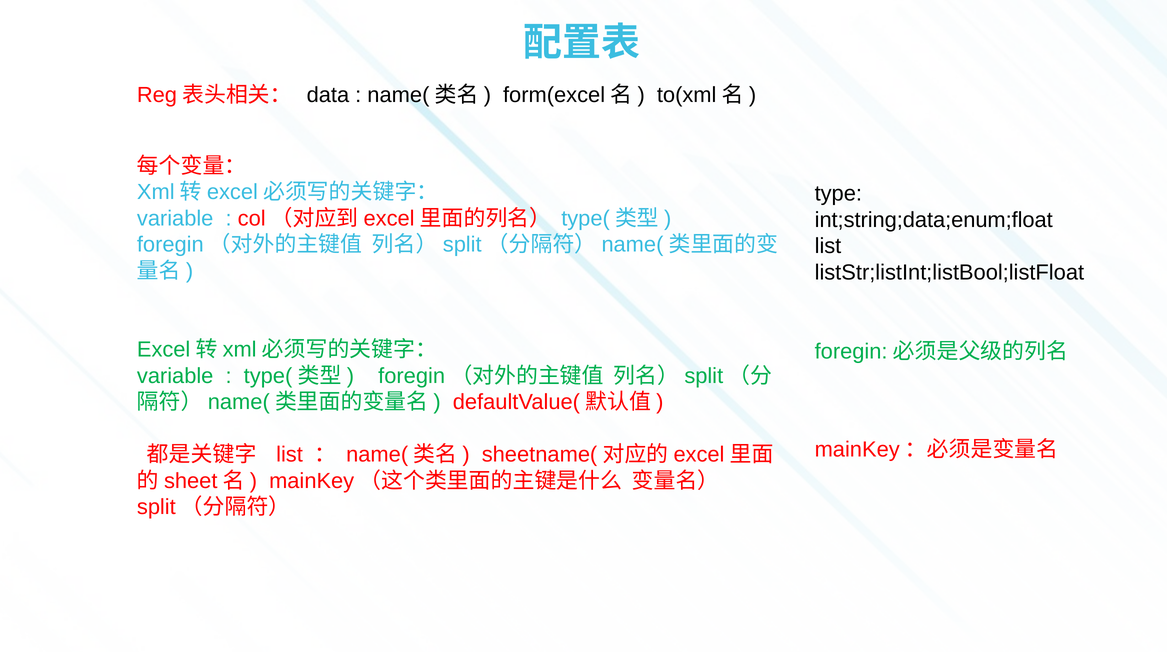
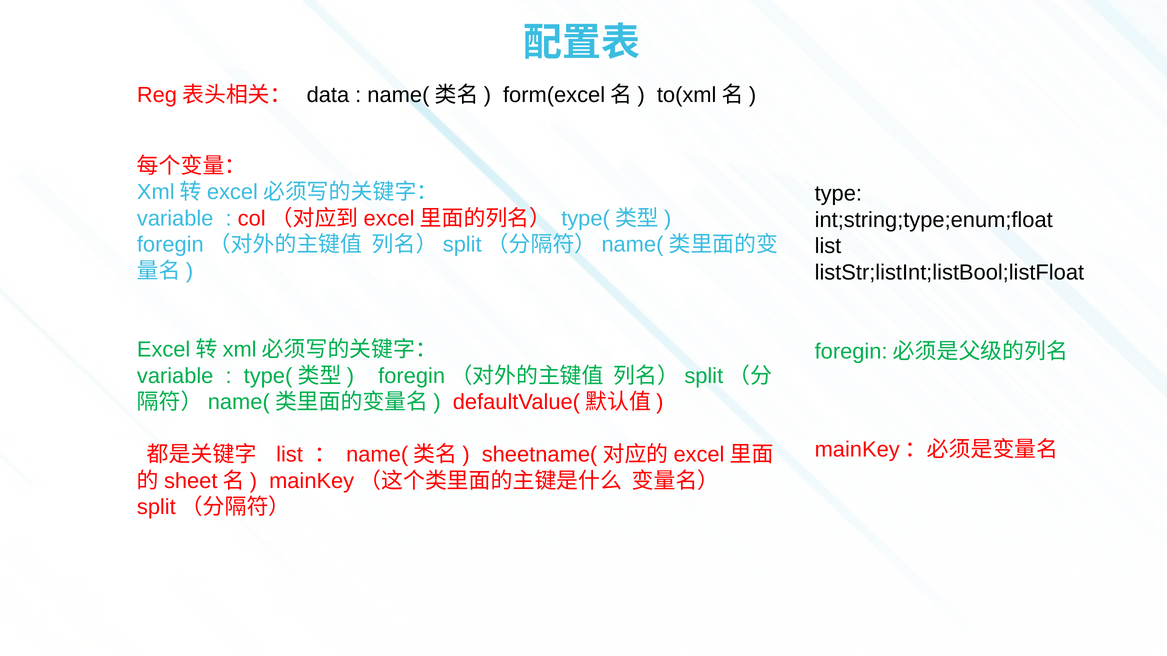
int;string;data;enum;float: int;string;data;enum;float -> int;string;type;enum;float (934, 220)
